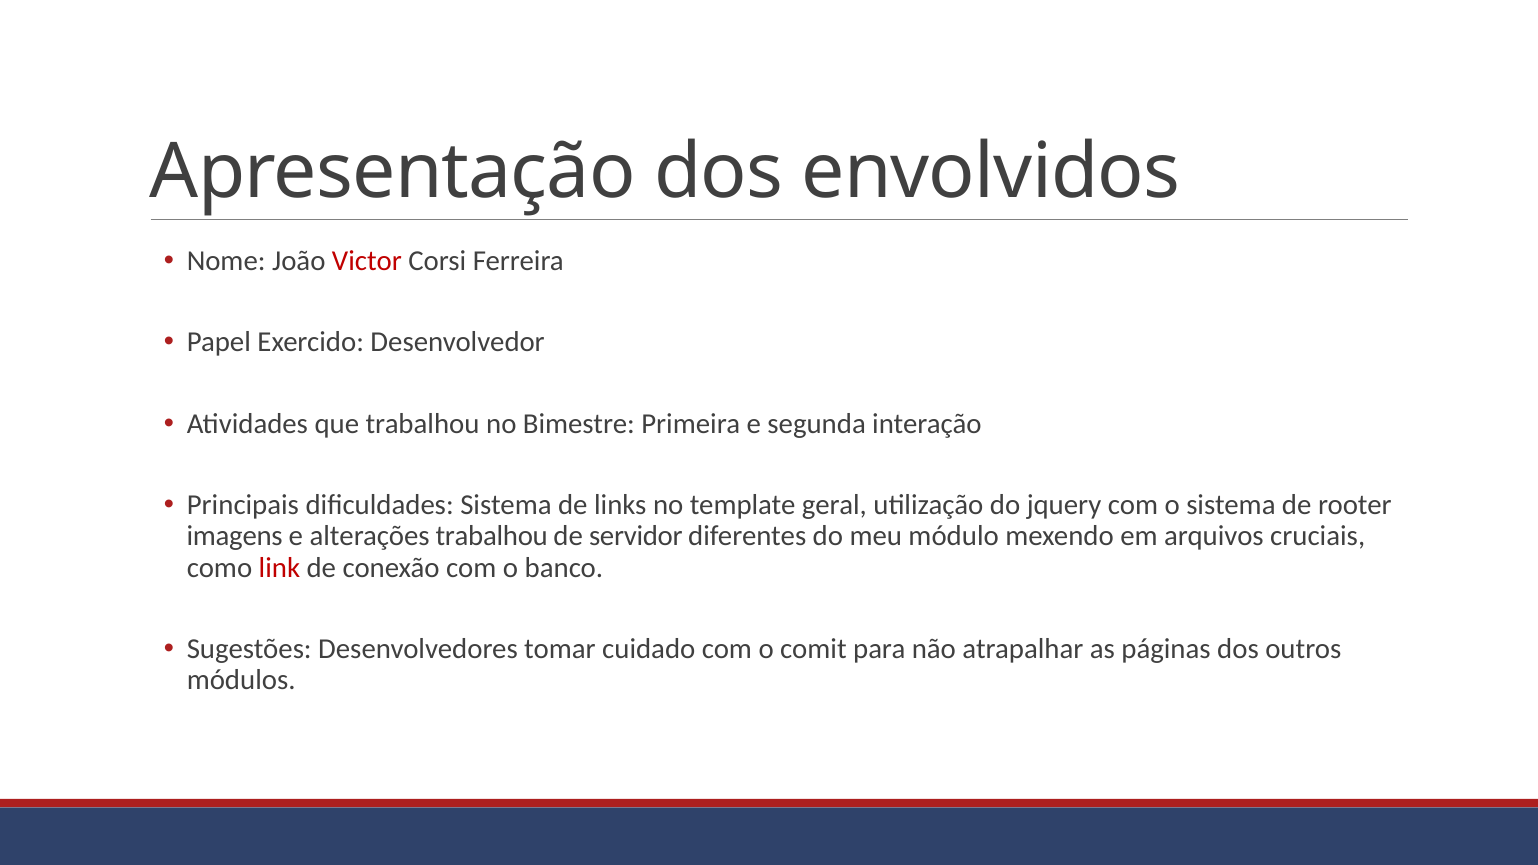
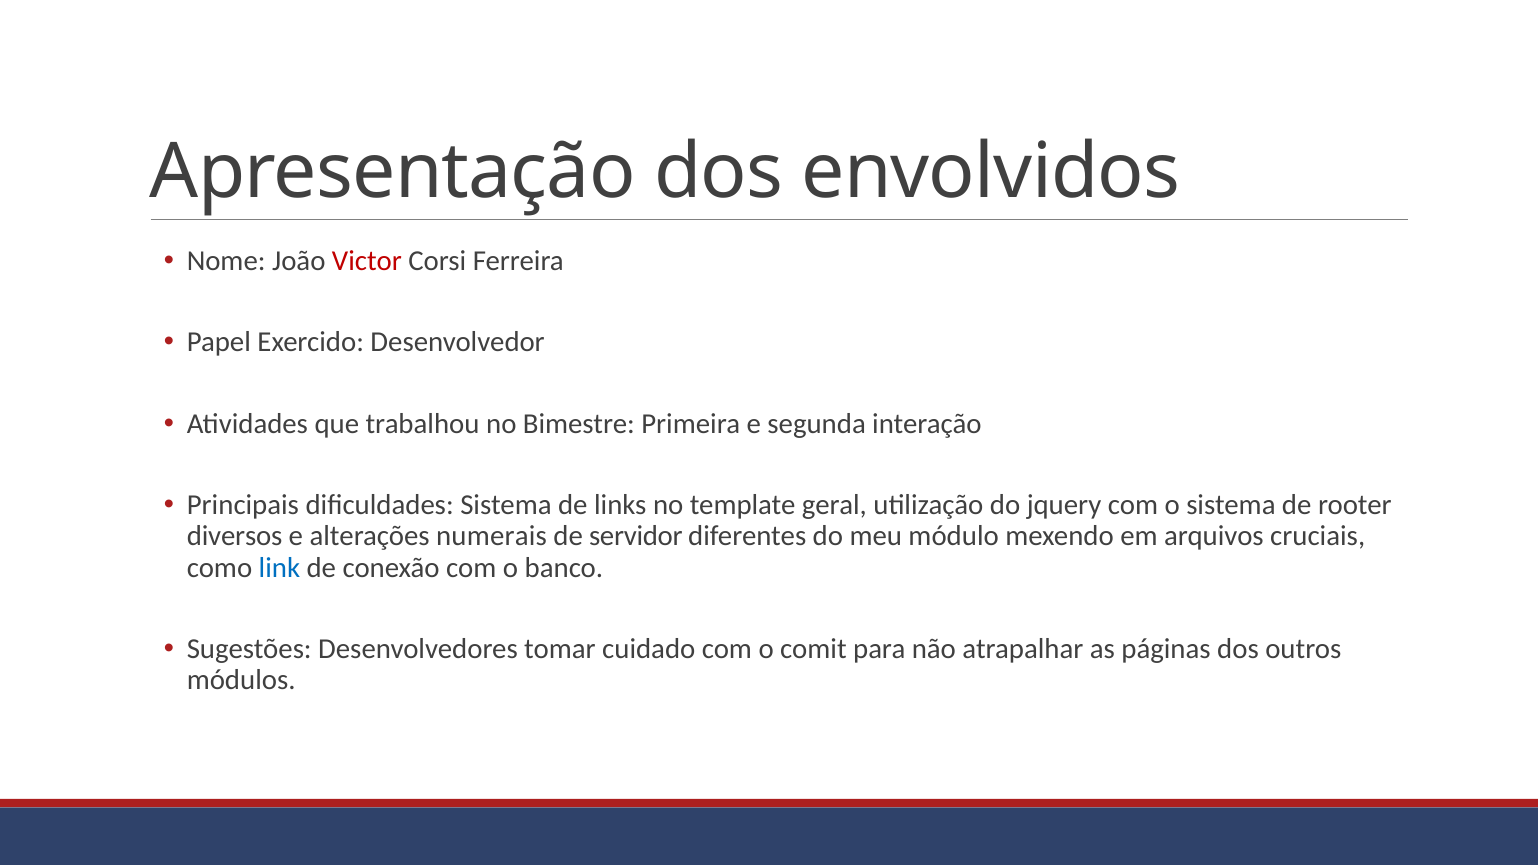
imagens: imagens -> diversos (235, 537)
alterações trabalhou: trabalhou -> numerais (491, 537)
link colour: red -> blue (279, 568)
